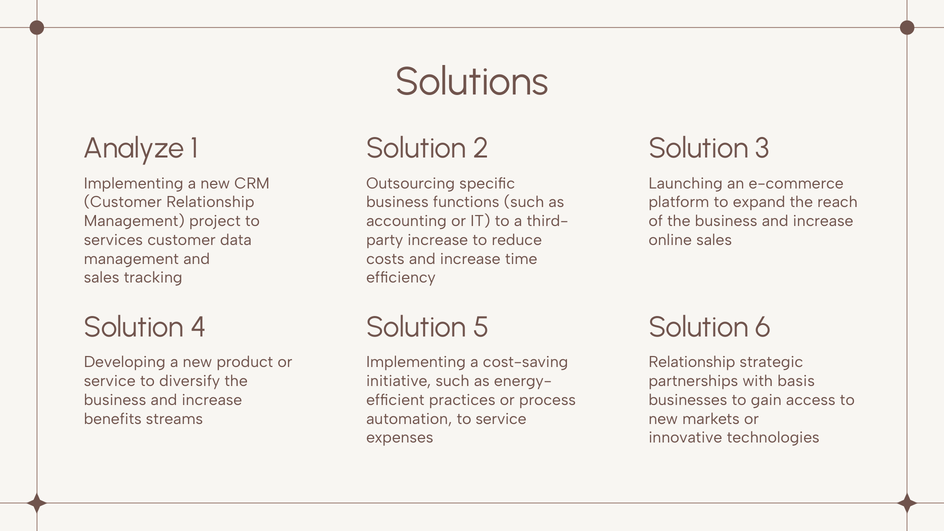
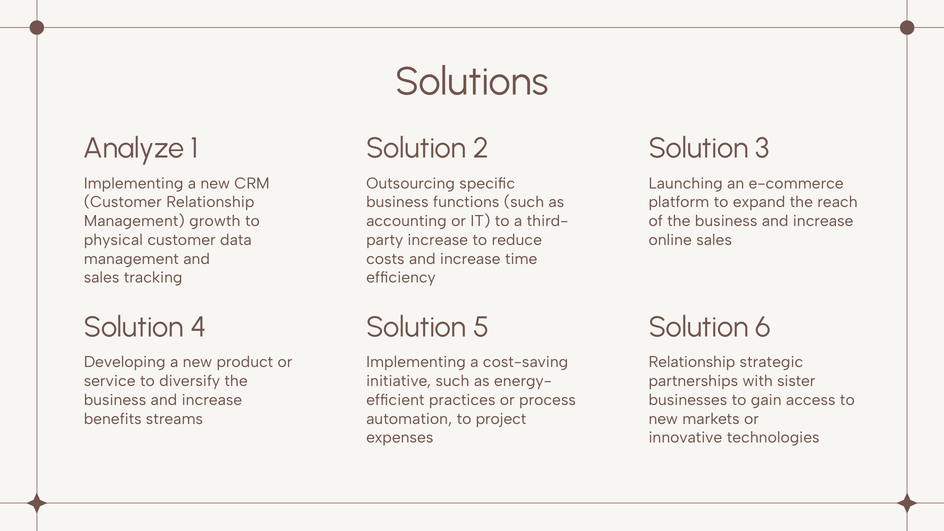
project: project -> growth (215, 221)
services: services -> physical (113, 240)
basis: basis -> sister (796, 381)
to service: service -> project (501, 419)
